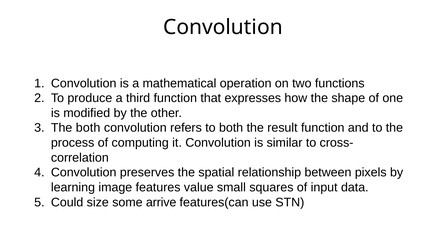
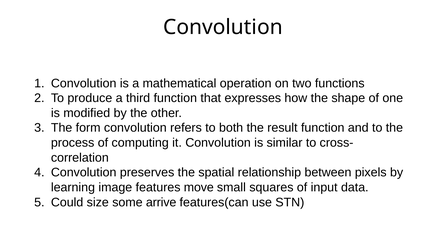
The both: both -> form (88, 128)
value: value -> move (199, 187)
